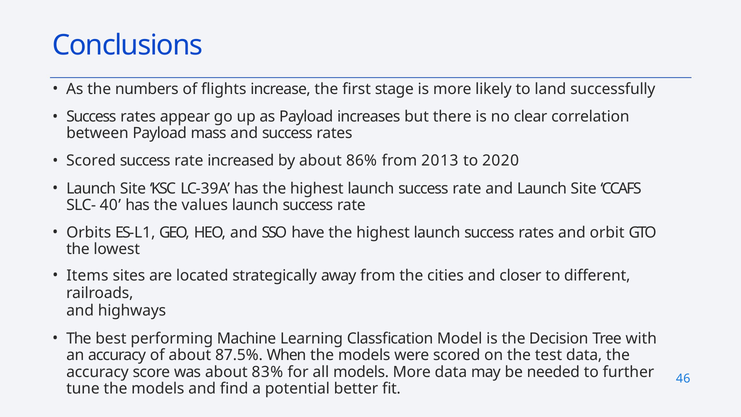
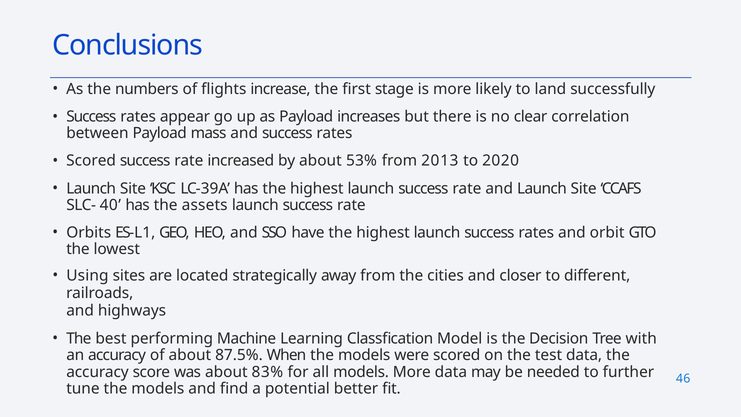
86%: 86% -> 53% (361, 161)
values: values -> assets (205, 205)
Items: Items -> Using (87, 275)
